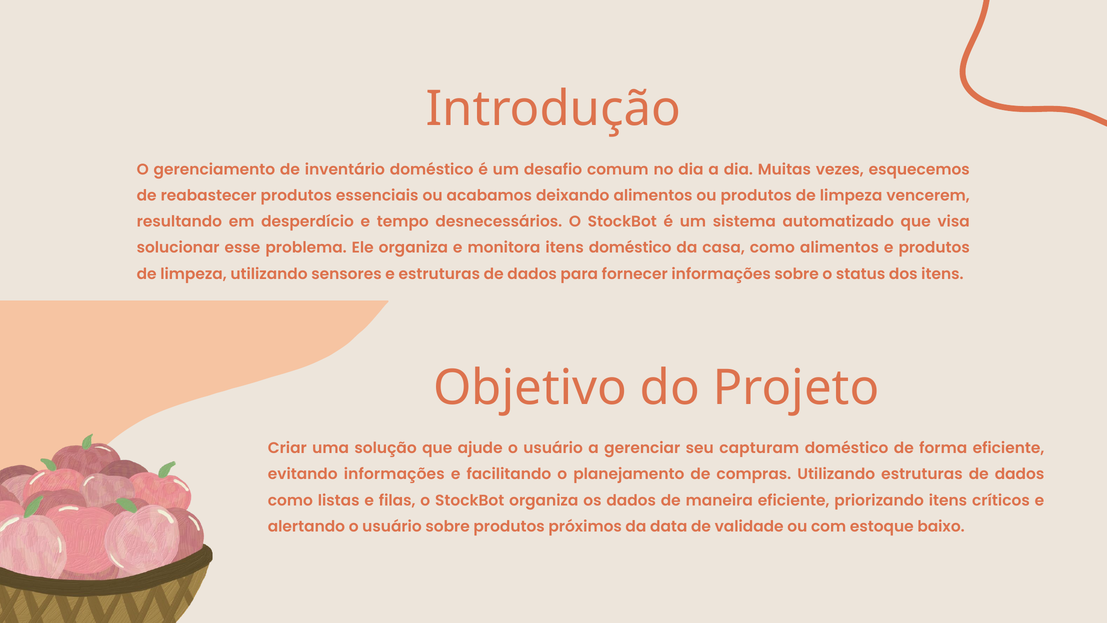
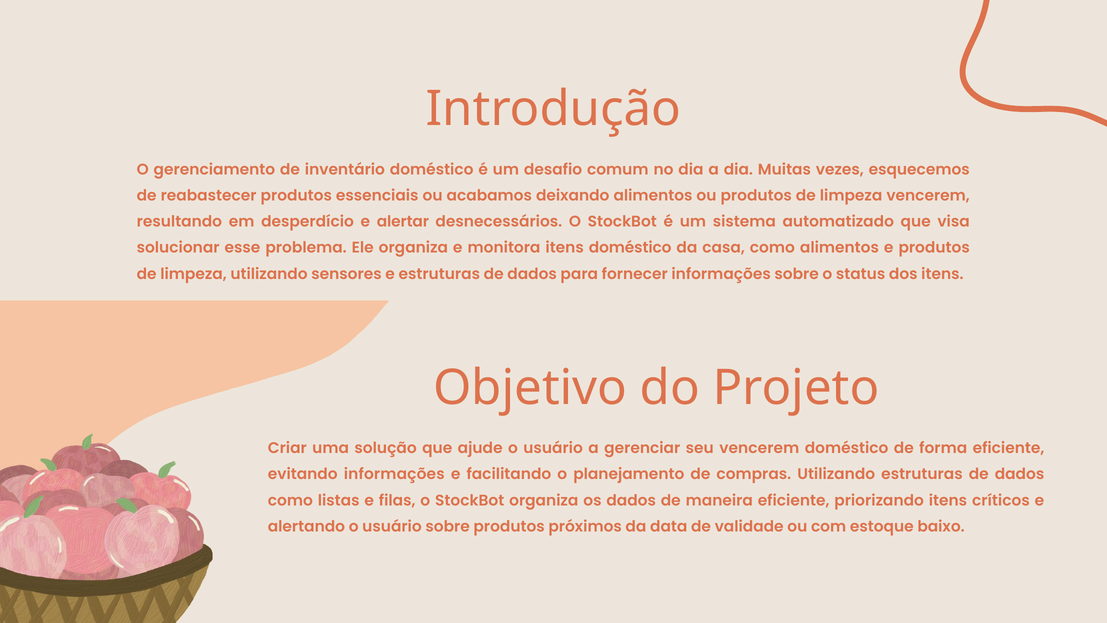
tempo: tempo -> alertar (403, 222)
seu capturam: capturam -> vencerem (759, 448)
